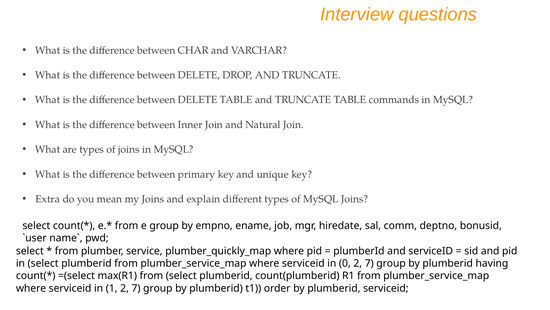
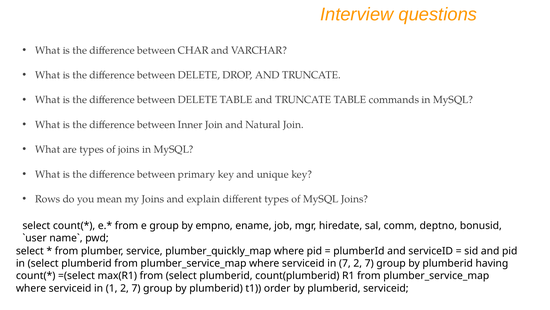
Extra: Extra -> Rows (48, 199)
in 0: 0 -> 7 (345, 263)
